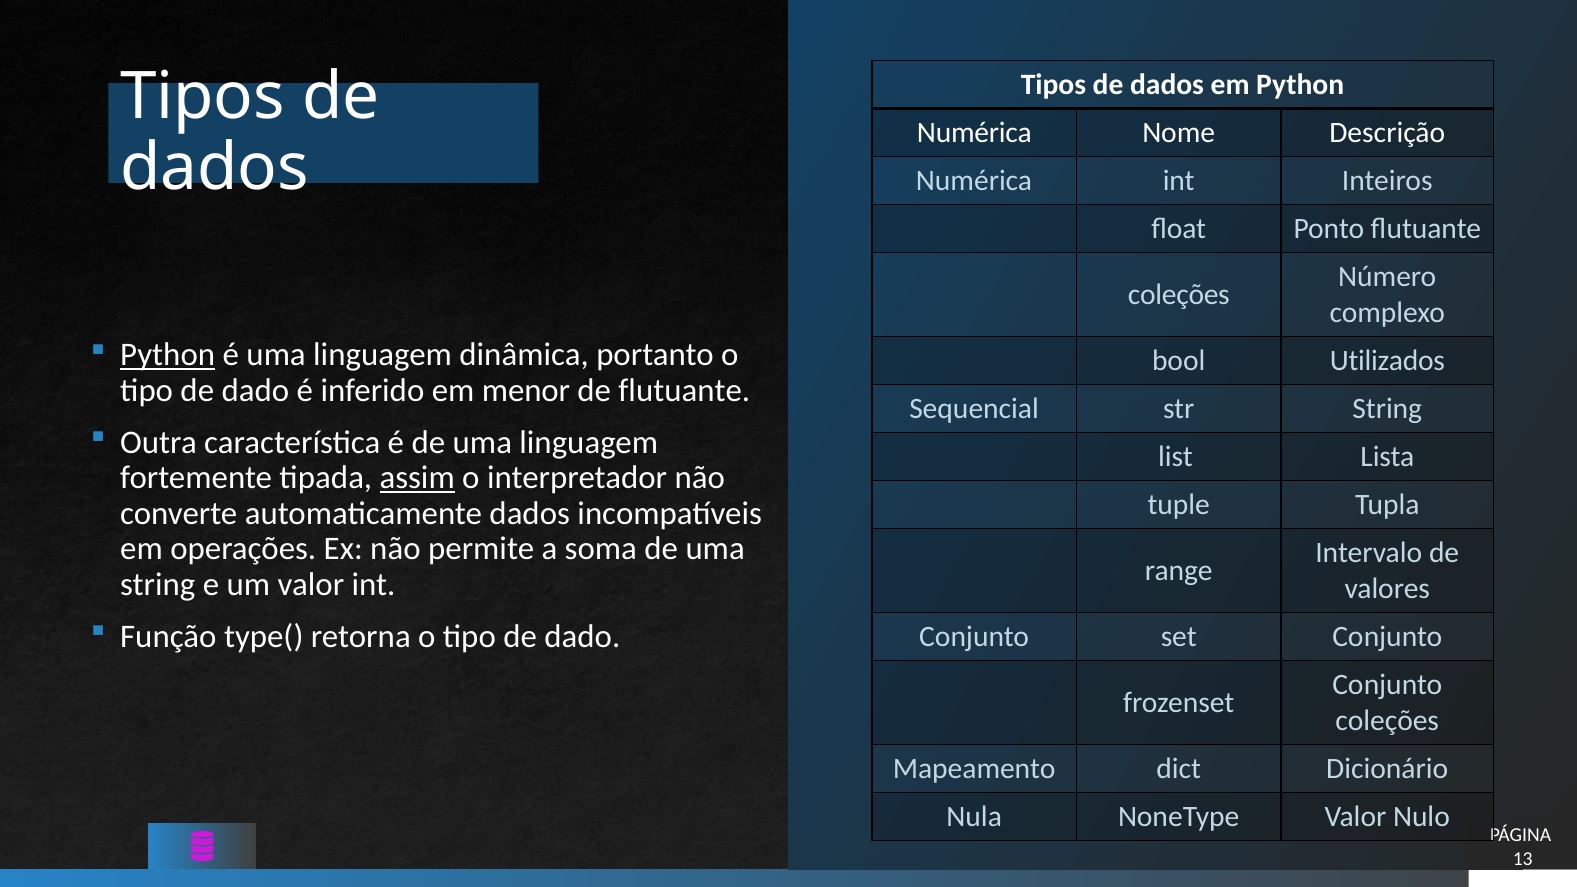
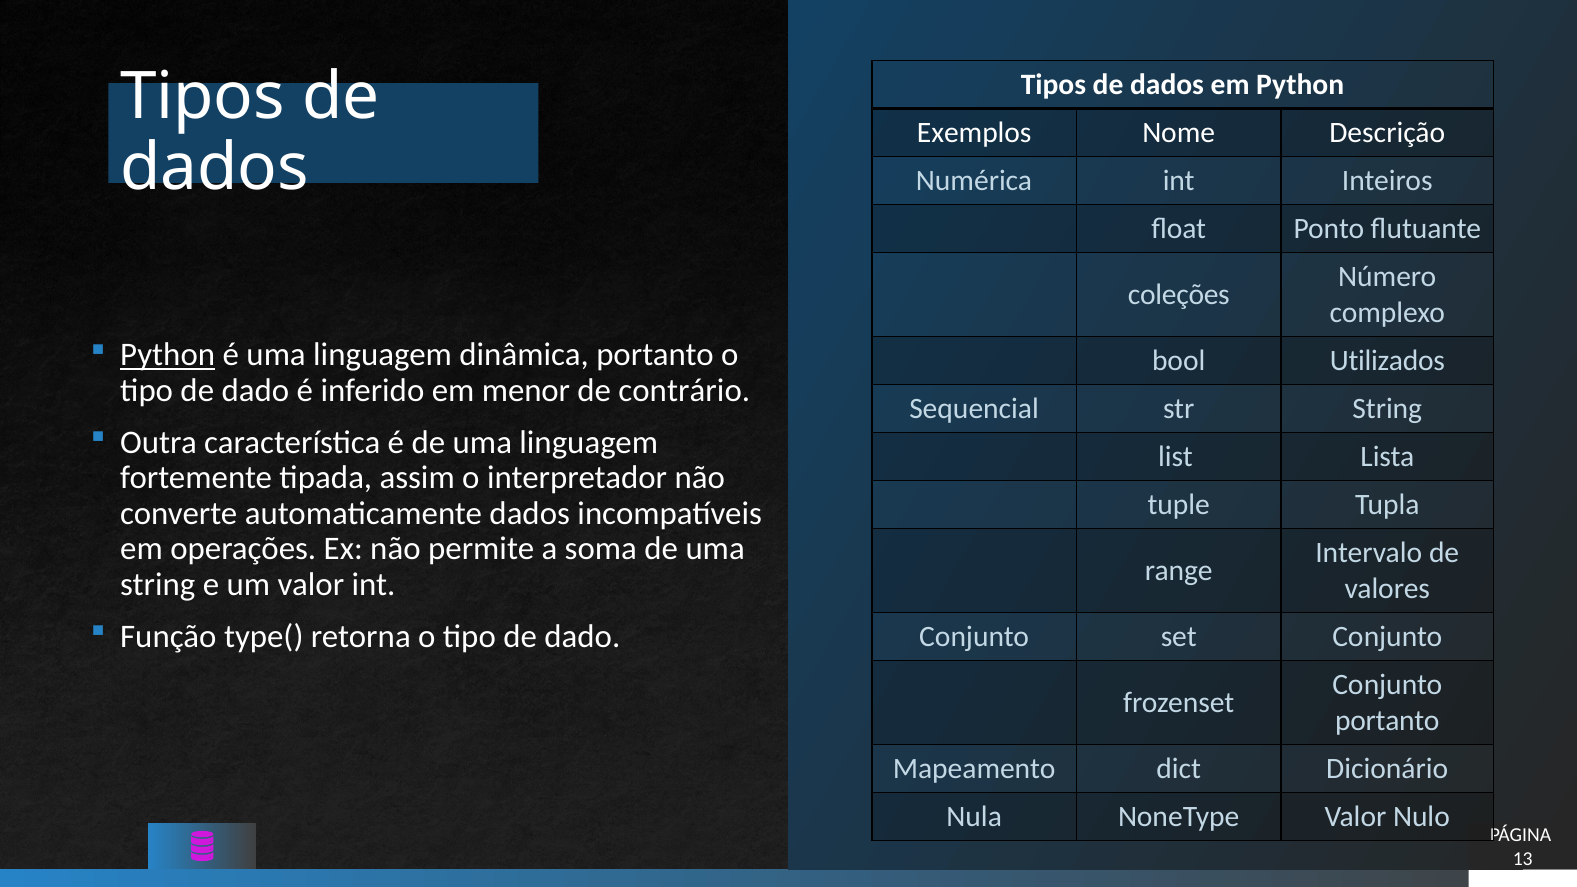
Numérica: Numérica -> Exemplos (974, 133)
de flutuante: flutuante -> contrário (684, 391)
assim underline: present -> none (417, 478)
coleções: coleções -> portanto (1387, 721)
